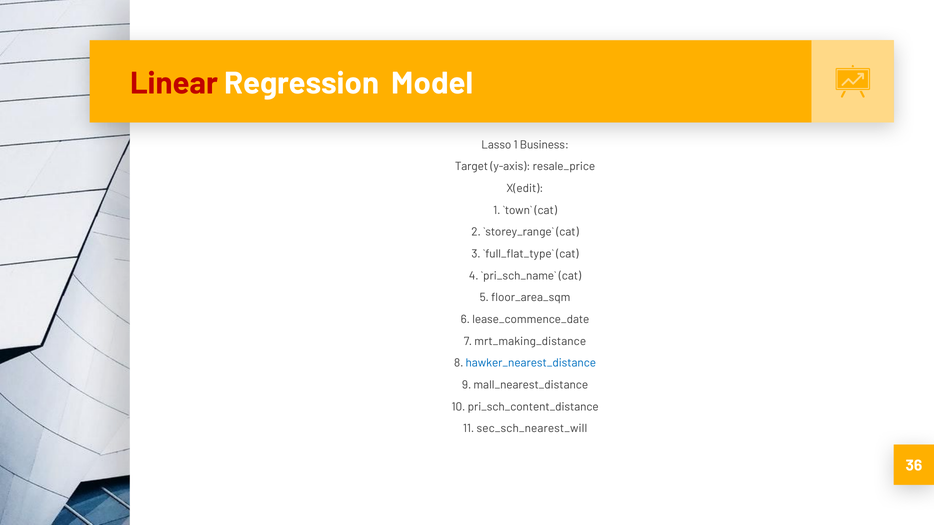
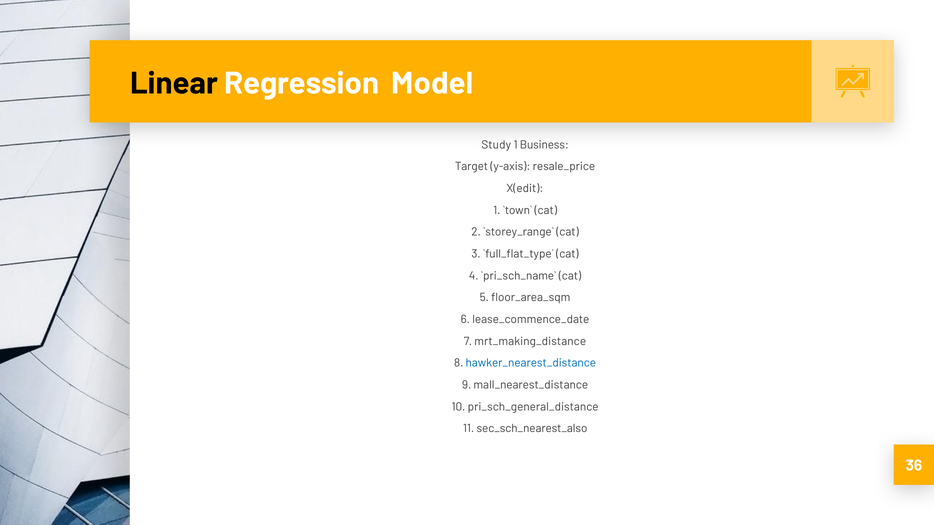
Linear colour: red -> black (174, 84)
Lasso: Lasso -> Study (496, 145)
pri_sch_content_distance: pri_sch_content_distance -> pri_sch_general_distance (533, 407)
sec_sch_nearest_will: sec_sch_nearest_will -> sec_sch_nearest_also (532, 429)
